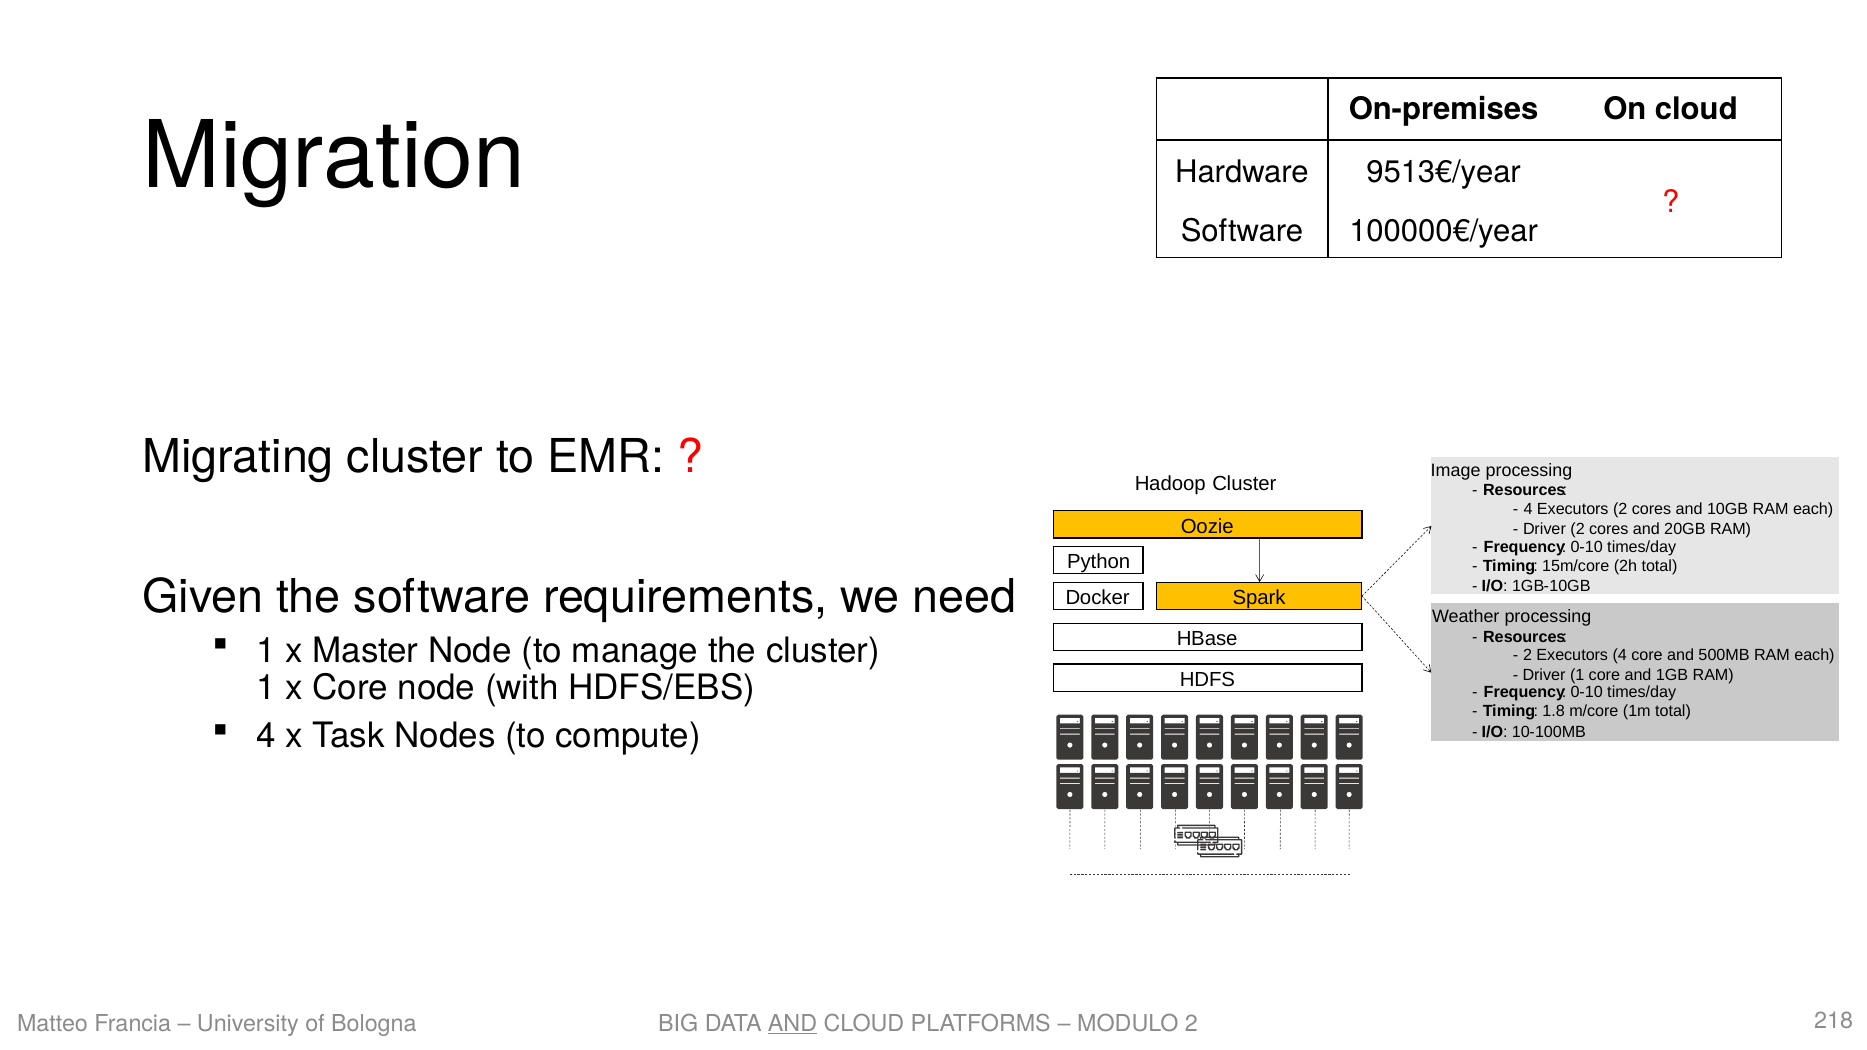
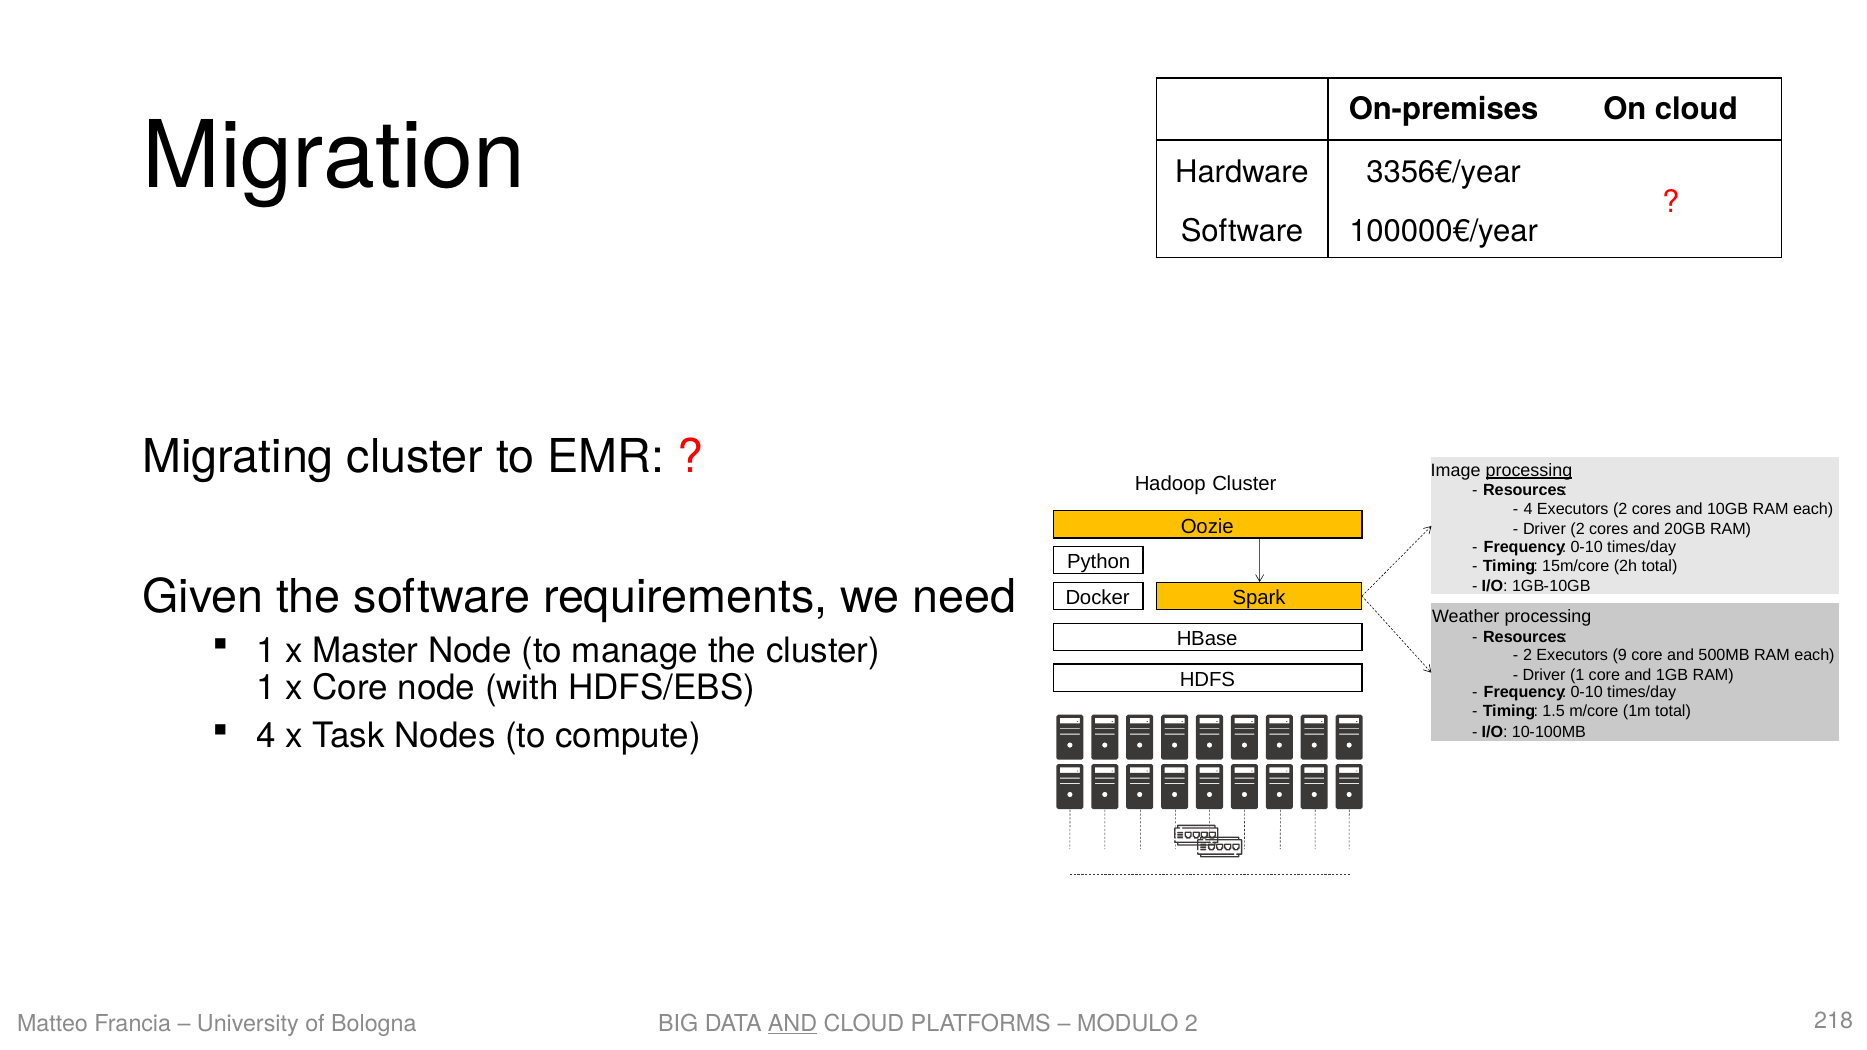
9513€/year: 9513€/year -> 3356€/year (1444, 173)
processing underline: none -> present (1529, 470)
Executors 4: 4 -> 9 (1620, 656)
1.8: 1.8 -> 1.5 (1554, 711)
